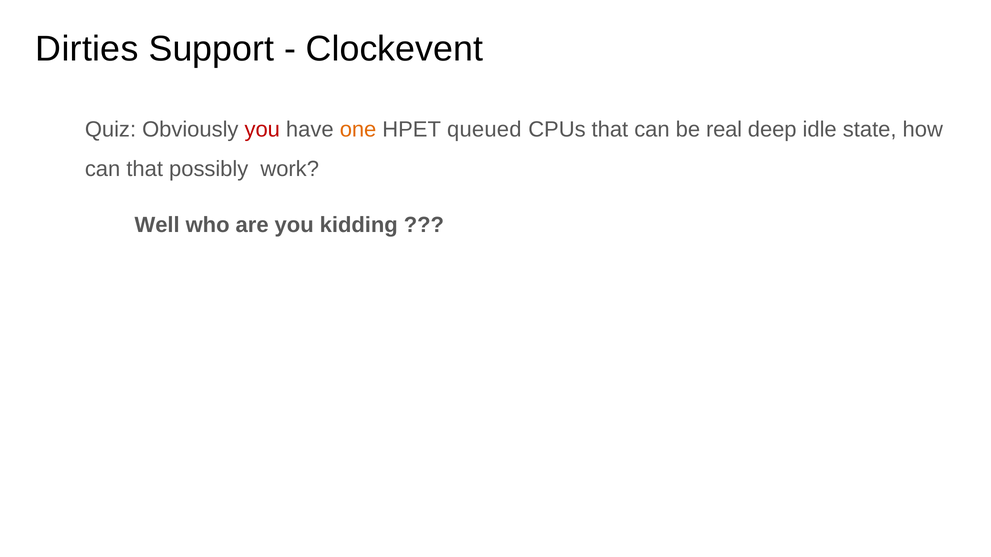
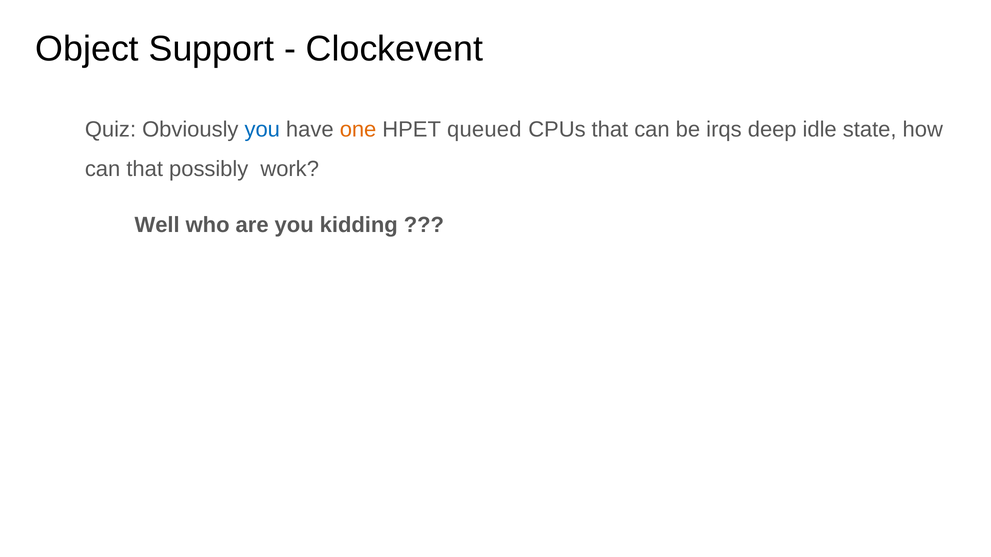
Dirties: Dirties -> Object (87, 49)
you colour: red -> blue (262, 130)
real: real -> irqs (724, 130)
